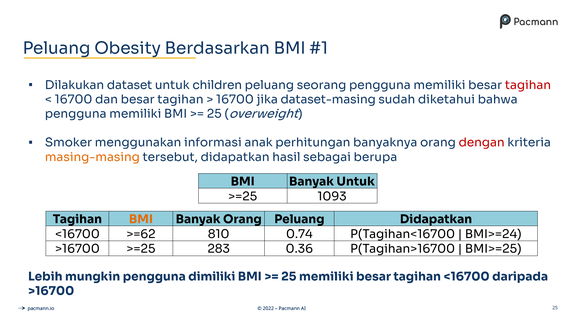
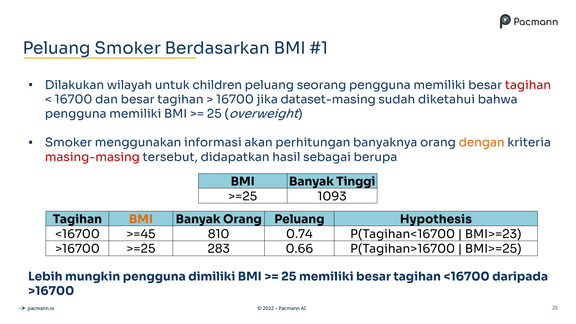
Peluang Obesity: Obesity -> Smoker (128, 48)
dataset: dataset -> wilayah (130, 85)
anak: anak -> akan (259, 143)
dengan colour: red -> orange (482, 143)
masing-masing colour: orange -> red (92, 157)
Banyak Untuk: Untuk -> Tinggi (356, 182)
Peluang Didapatkan: Didapatkan -> Hypothesis (436, 219)
>=62: >=62 -> >=45 (141, 234)
BMI>=24: BMI>=24 -> BMI>=23 (493, 234)
0.36: 0.36 -> 0.66 (299, 249)
